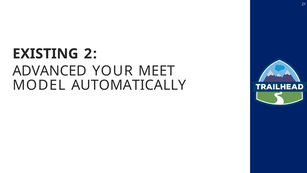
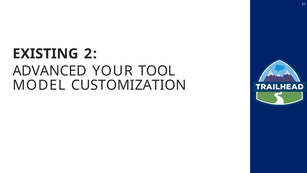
MEET: MEET -> TOOL (157, 71)
AUTOMATICALLY: AUTOMATICALLY -> CUSTOMIZATION (129, 85)
